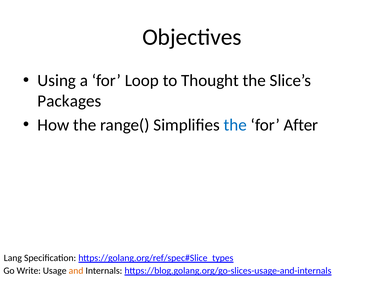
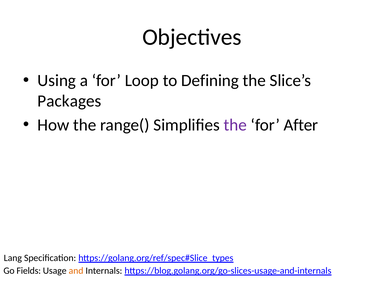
Thought: Thought -> Defining (210, 81)
the colour: blue -> purple (235, 125)
Write: Write -> Fields (29, 271)
